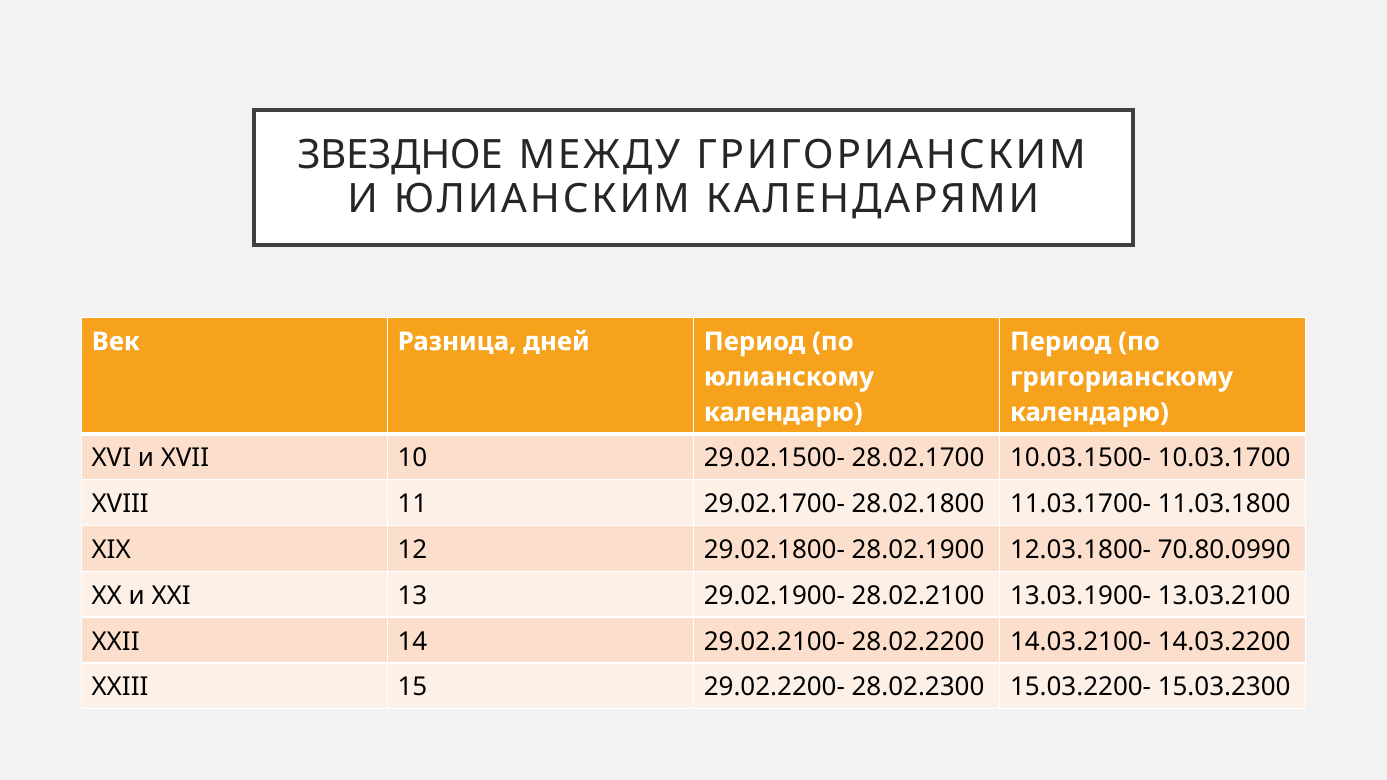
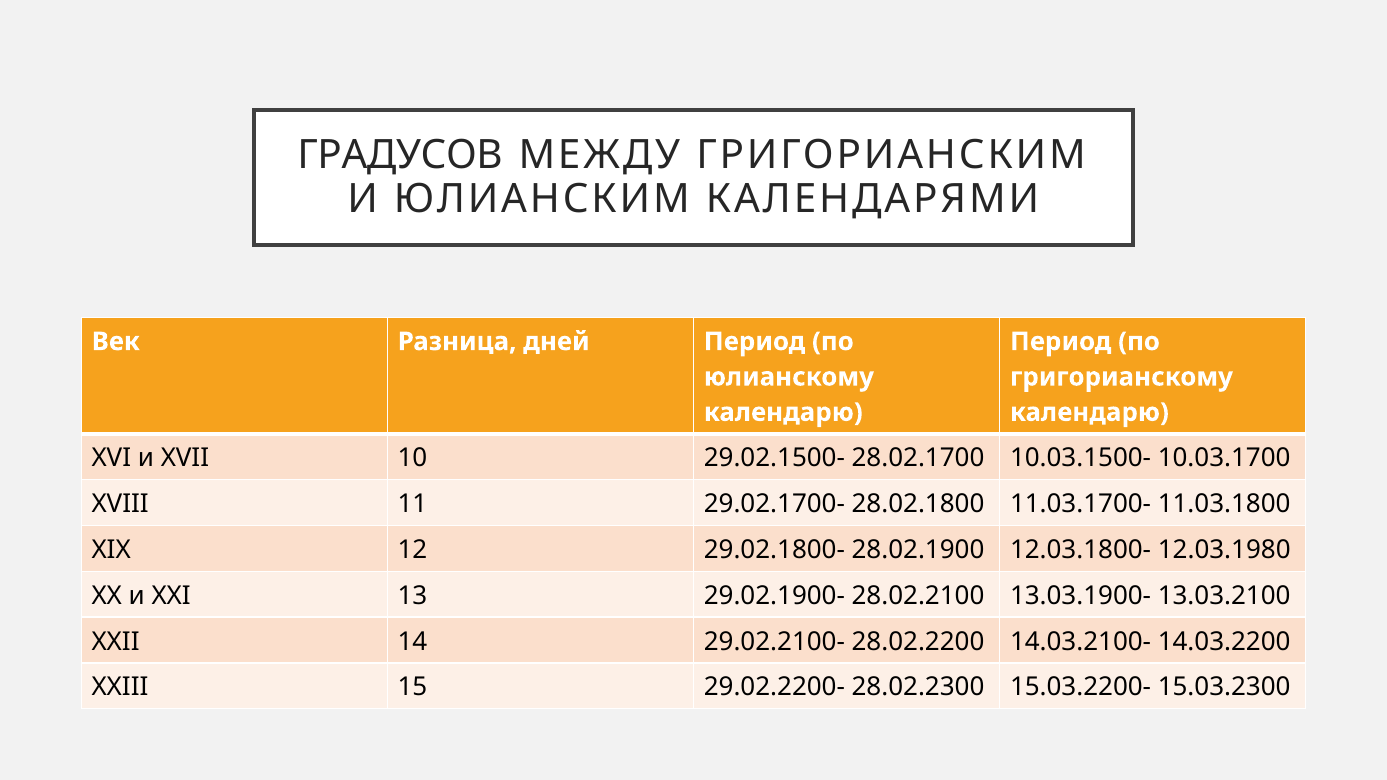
ЗВЕЗДНОЕ: ЗВЕЗДНОЕ -> ГРАДУСОВ (400, 155)
70.80.0990: 70.80.0990 -> 12.03.1980 (1224, 550)
